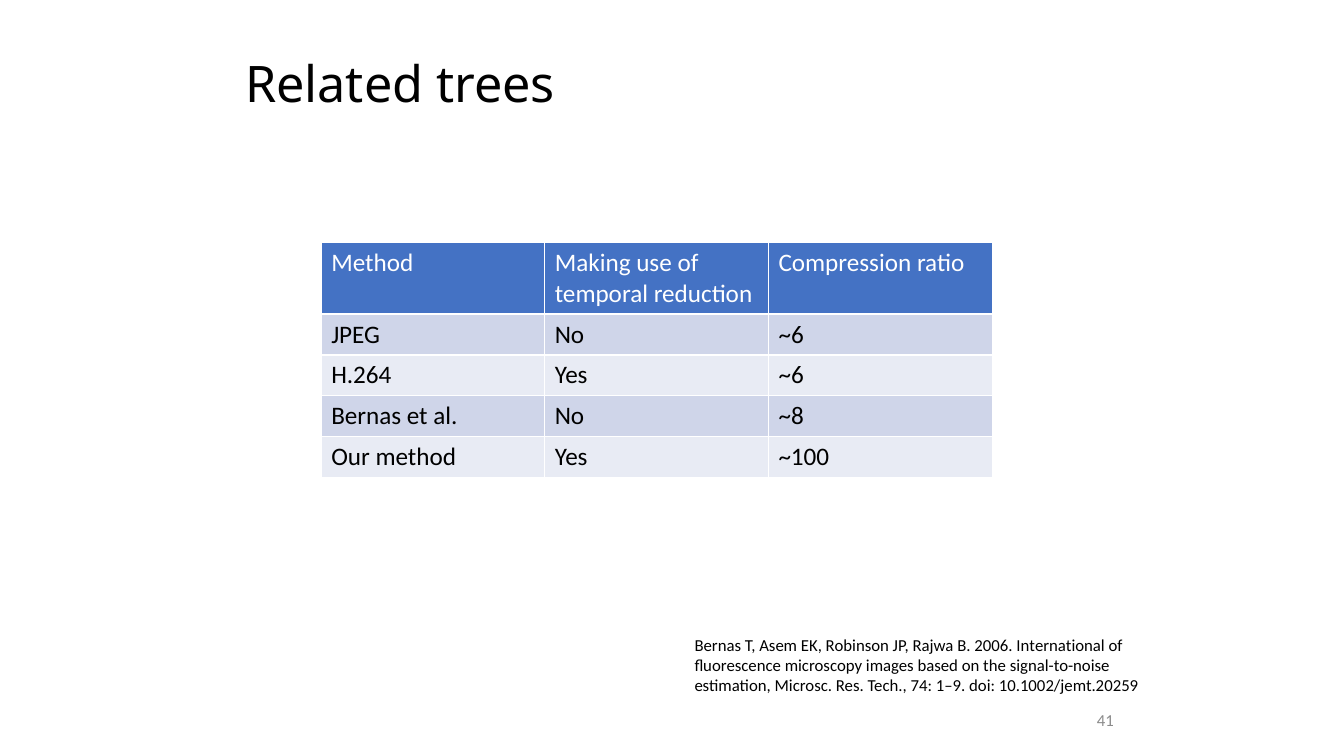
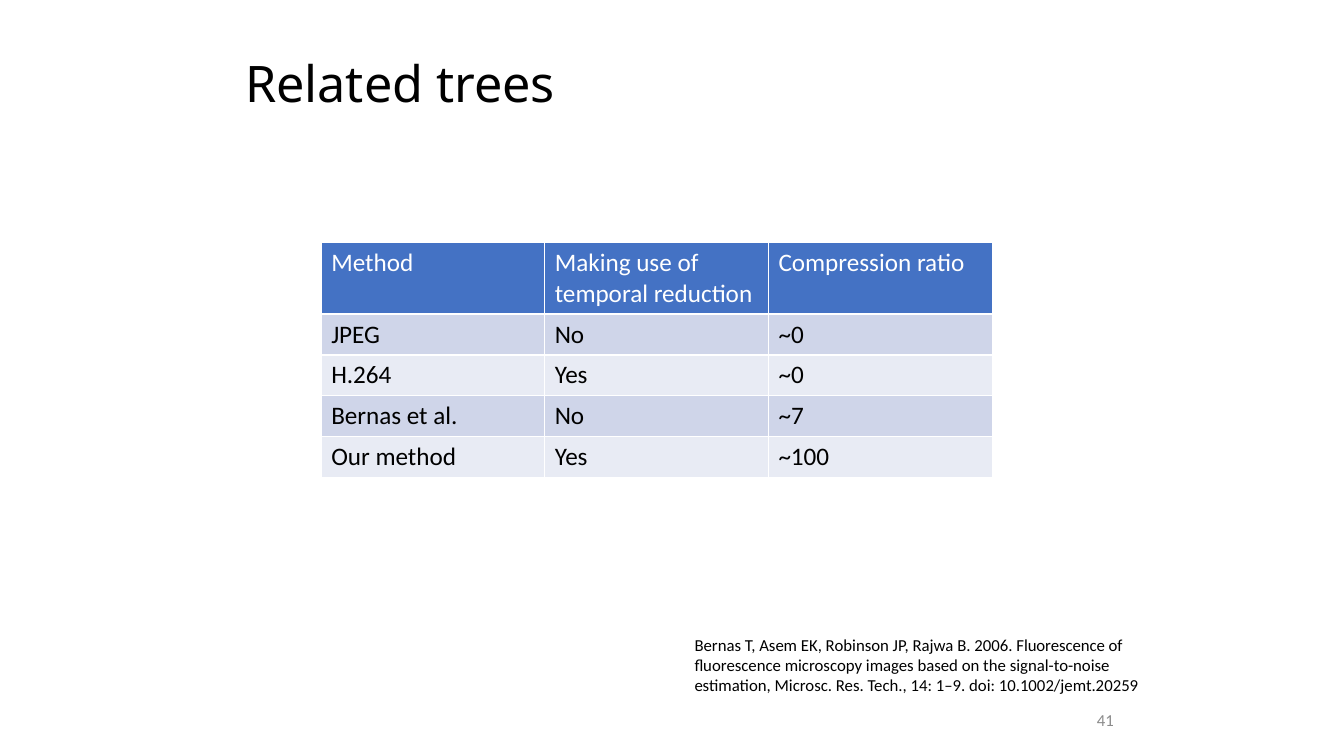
No ~6: ~6 -> ~0 (791, 335)
Yes ~6: ~6 -> ~0 (791, 376)
~8: ~8 -> ~7 (791, 416)
2006 International: International -> Fluorescence (1061, 646)
74: 74 -> 14 (921, 686)
